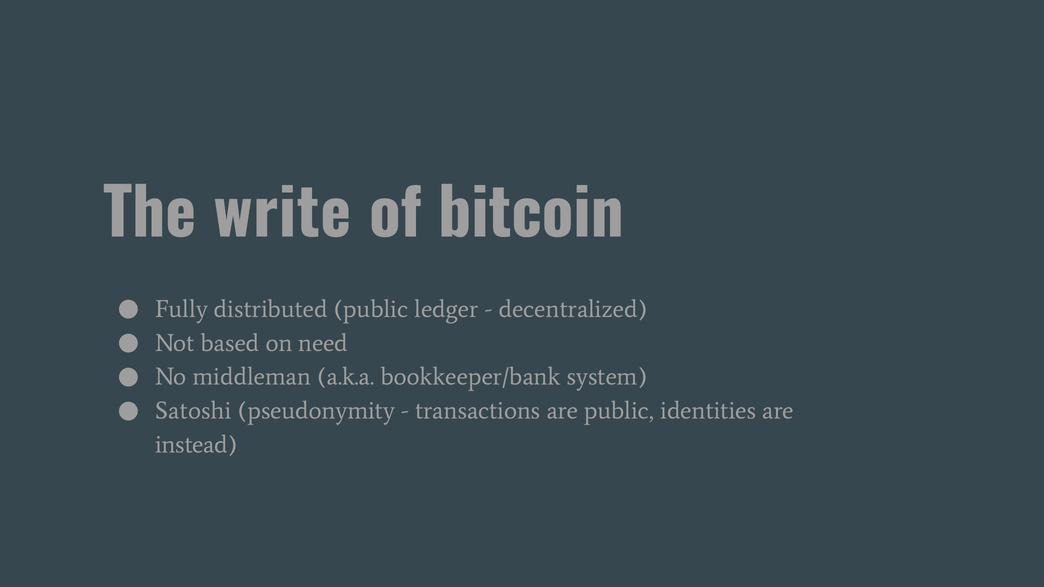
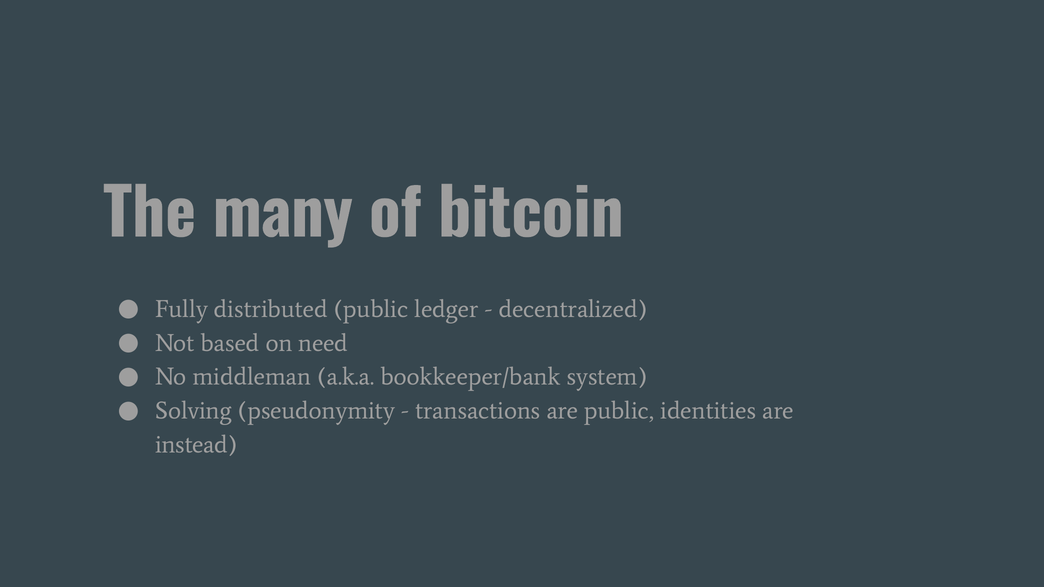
write: write -> many (283, 215)
Satoshi: Satoshi -> Solving (194, 411)
